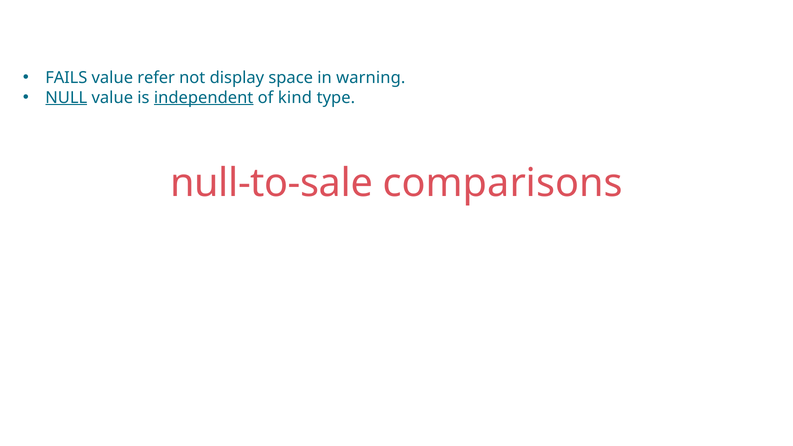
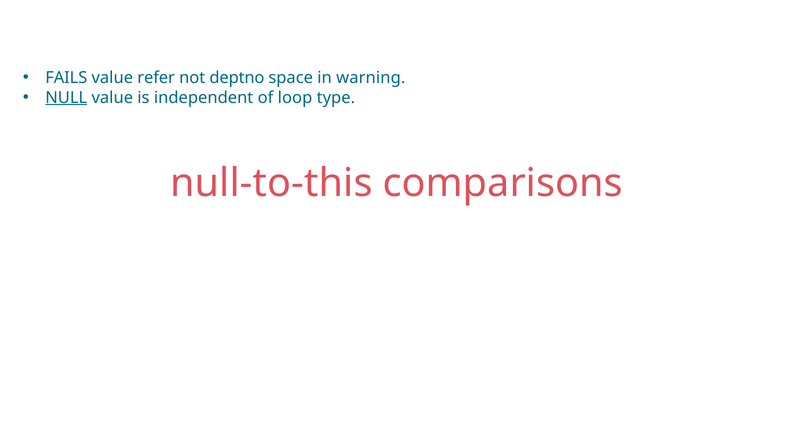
display: display -> deptno (237, 78)
independent underline: present -> none (204, 98)
kind: kind -> loop (295, 98)
null-to-sale: null-to-sale -> null-to-this (271, 183)
